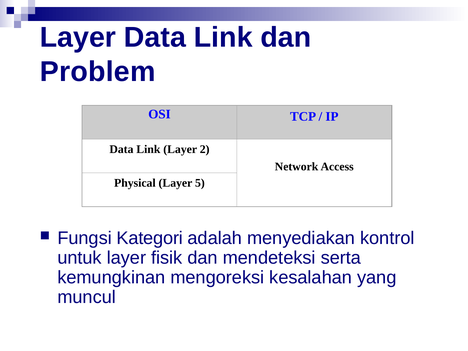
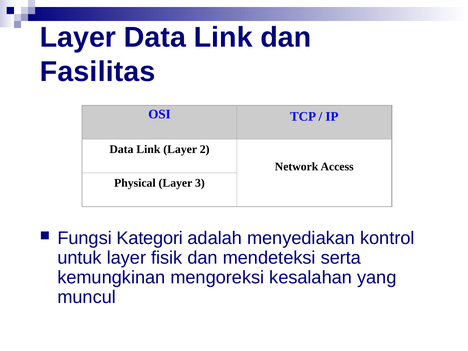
Problem: Problem -> Fasilitas (98, 72)
5: 5 -> 3 (200, 183)
